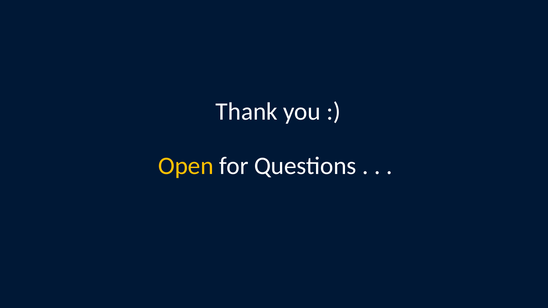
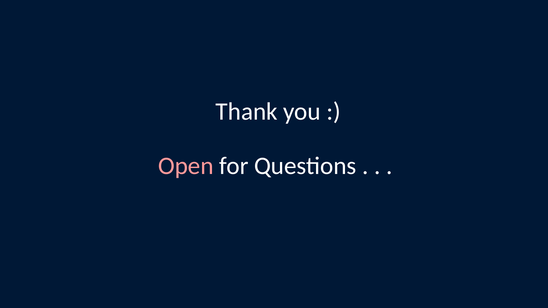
Open colour: yellow -> pink (186, 166)
